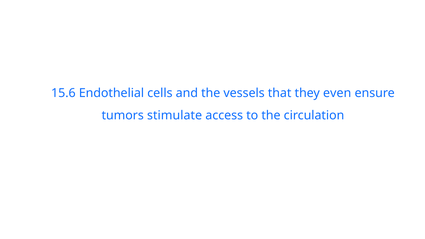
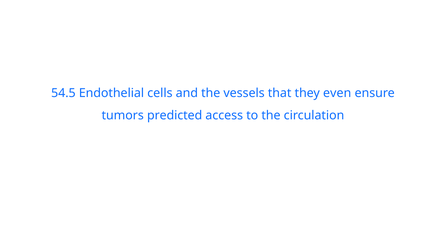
15.6: 15.6 -> 54.5 (63, 93)
stimulate: stimulate -> predicted (175, 115)
